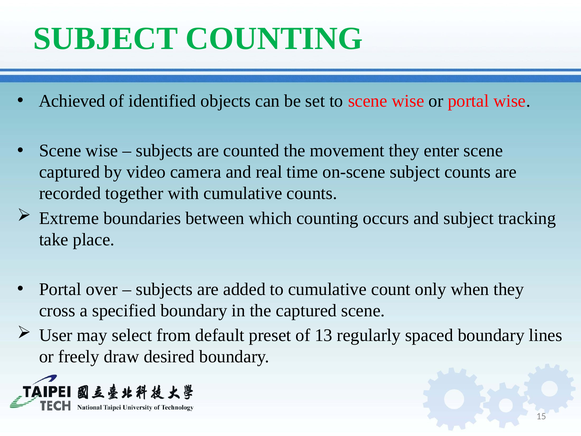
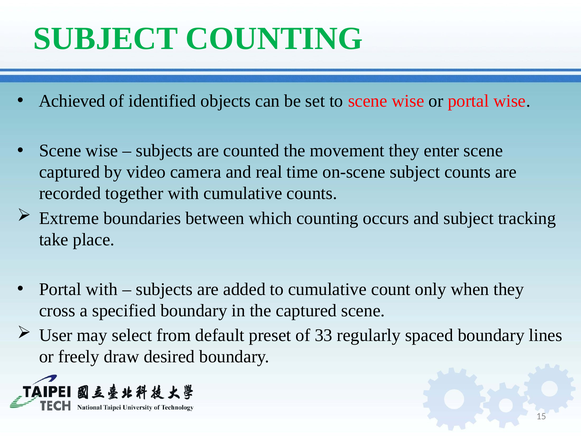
Portal over: over -> with (102, 289)
13: 13 -> 33 (324, 335)
